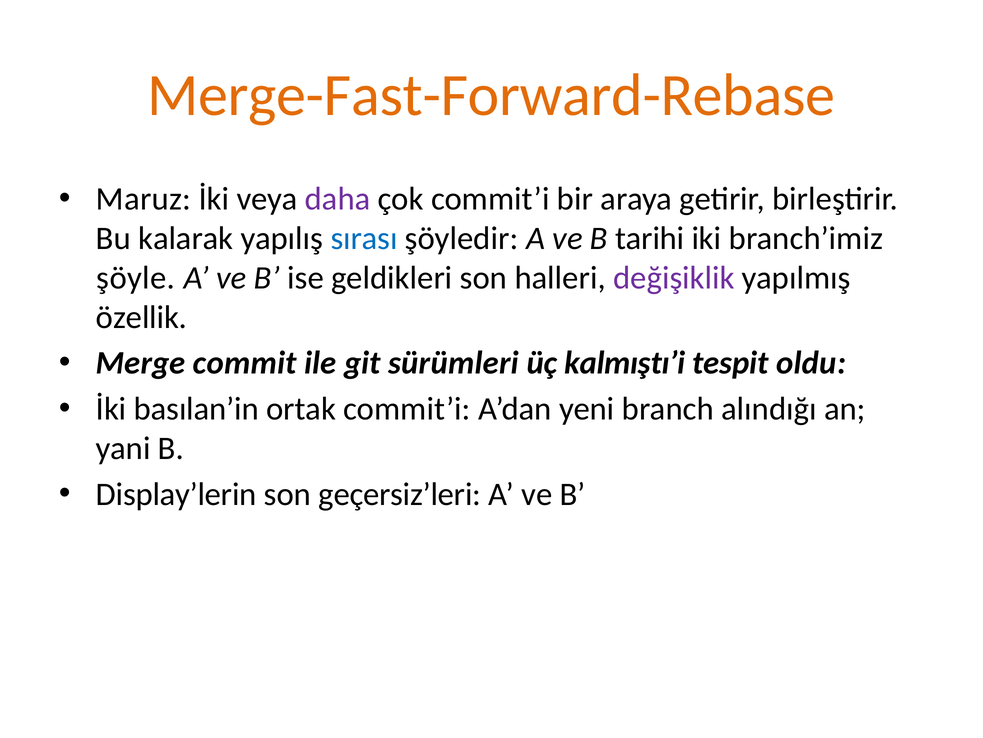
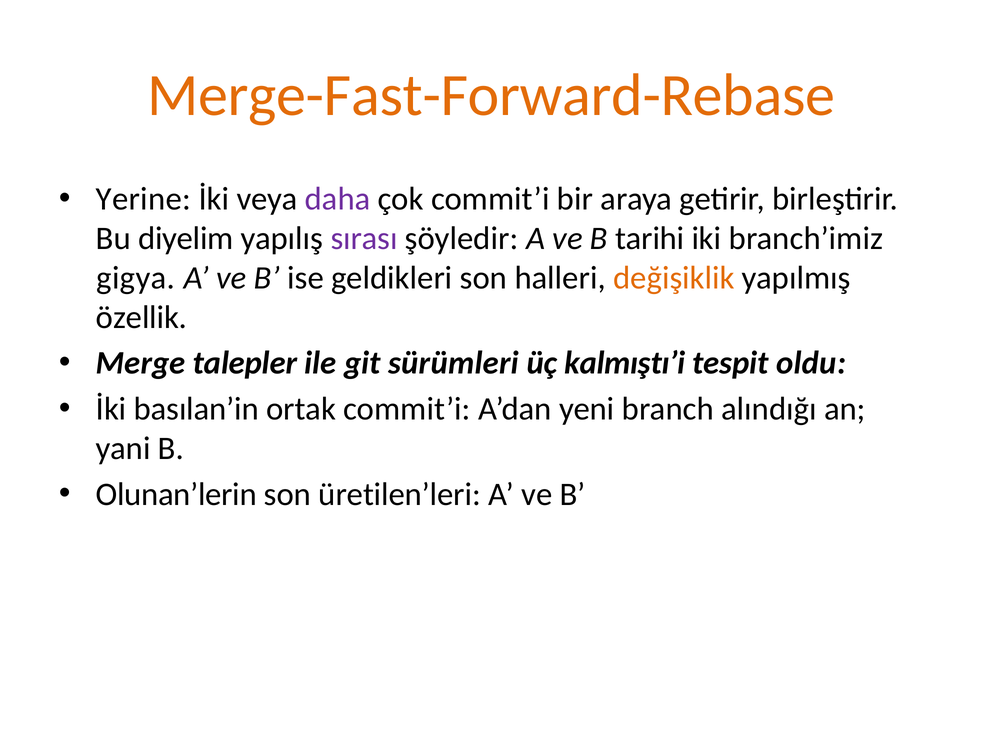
Maruz: Maruz -> Yerine (143, 199)
kalarak: kalarak -> diyelim (186, 238)
sırası colour: blue -> purple (364, 238)
şöyle: şöyle -> gigya (136, 278)
değişiklik colour: purple -> orange (674, 278)
commit: commit -> talepler (245, 363)
Display’lerin: Display’lerin -> Olunan’lerin (176, 494)
geçersiz’leri: geçersiz’leri -> üretilen’leri (400, 494)
